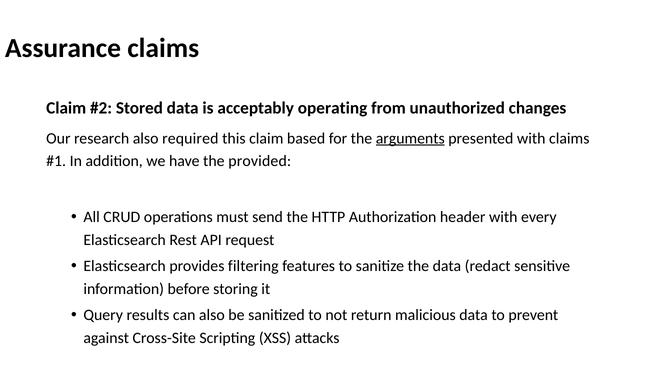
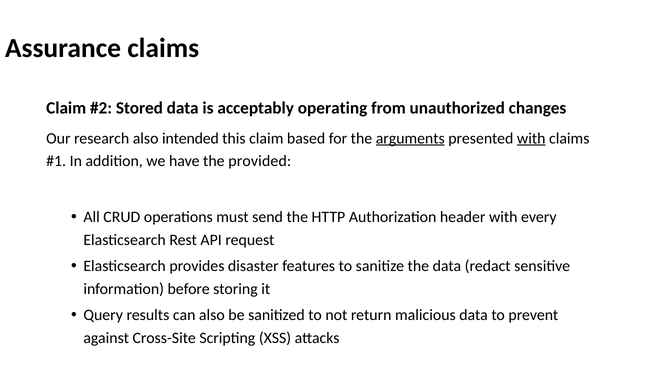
required: required -> intended (190, 138)
with underline: none -> present (531, 138)
filtering: filtering -> disaster (253, 266)
